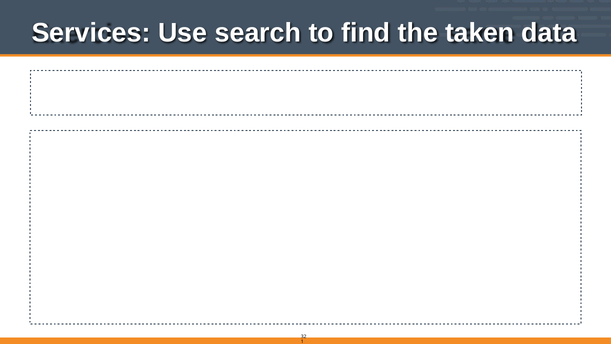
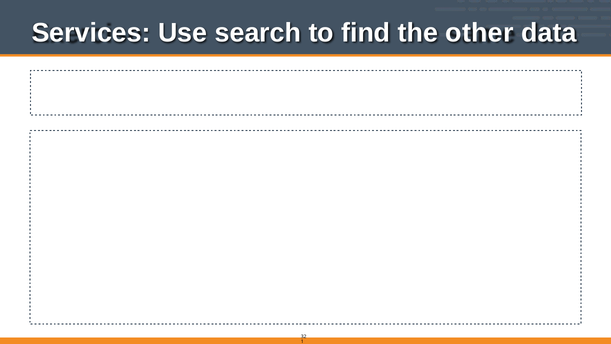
taken: taken -> other (480, 33)
